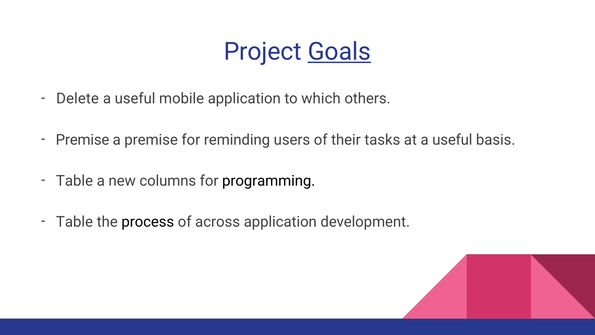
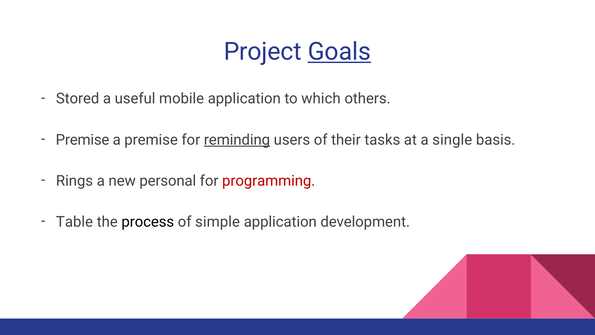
Delete: Delete -> Stored (78, 99)
reminding underline: none -> present (237, 140)
at a useful: useful -> single (452, 140)
Table: Table -> Rings (75, 181)
columns: columns -> personal (168, 181)
programming colour: black -> red (269, 181)
across: across -> simple (218, 222)
